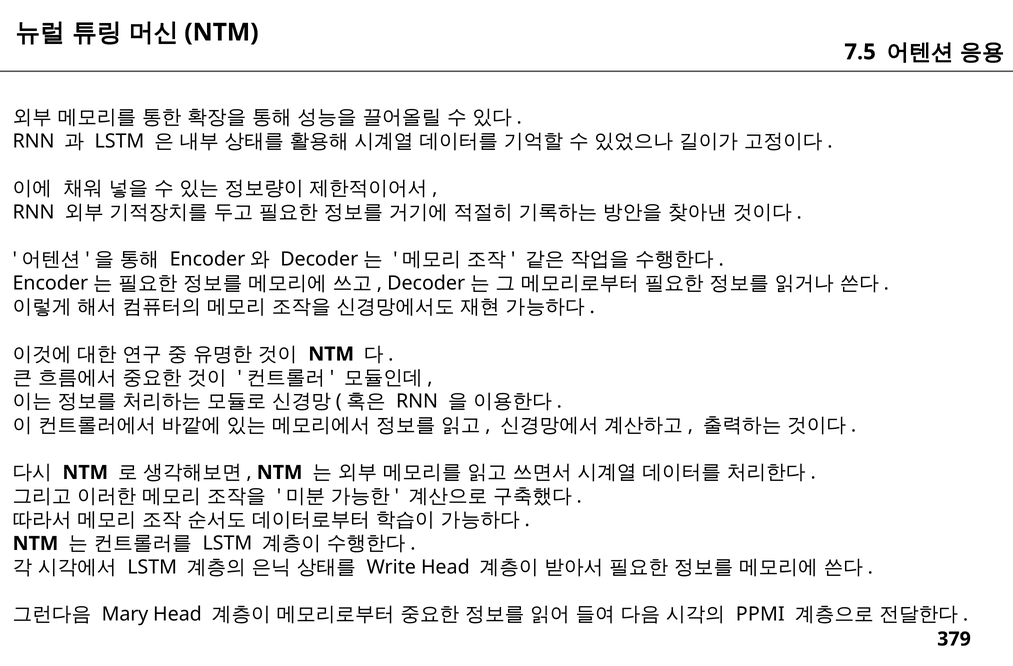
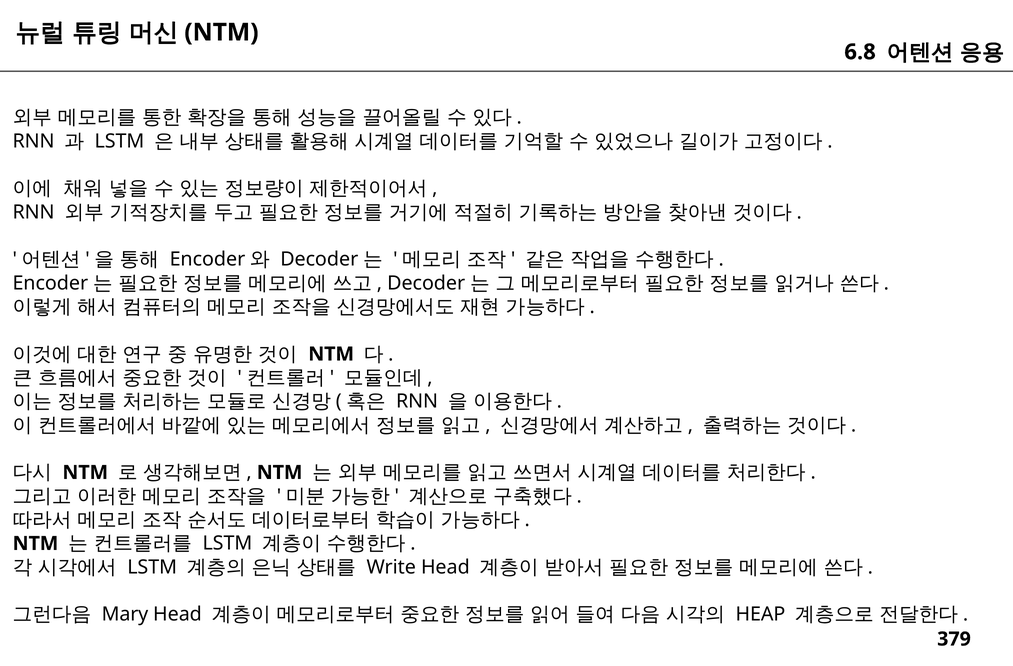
7.5: 7.5 -> 6.8 (860, 52)
PPMI: PPMI -> HEAP (760, 614)
